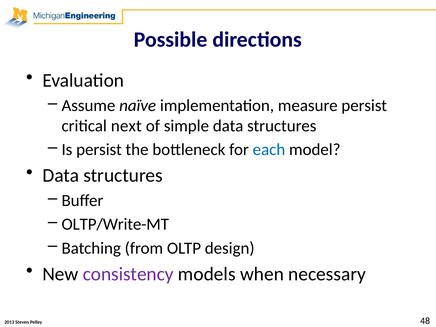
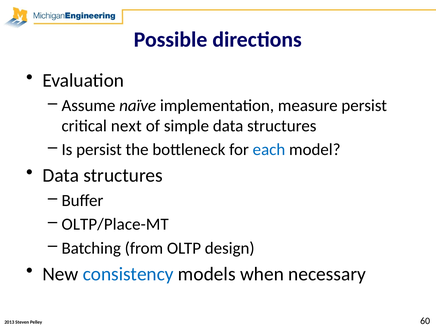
OLTP/Write-MT: OLTP/Write-MT -> OLTP/Place-MT (115, 224)
consistency colour: purple -> blue (128, 274)
48: 48 -> 60 (425, 321)
